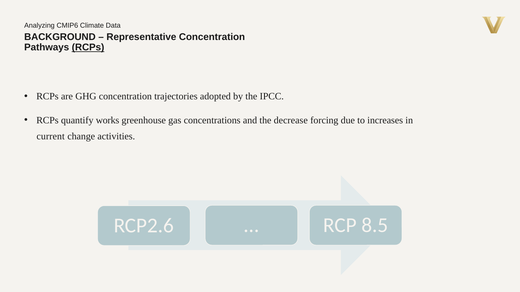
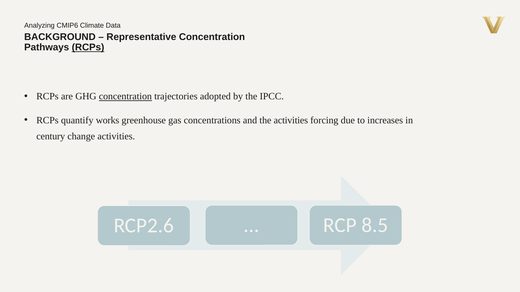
concentration underline: none -> present (125, 97)
the decrease: decrease -> activities (291, 120)
current: current -> century (51, 137)
